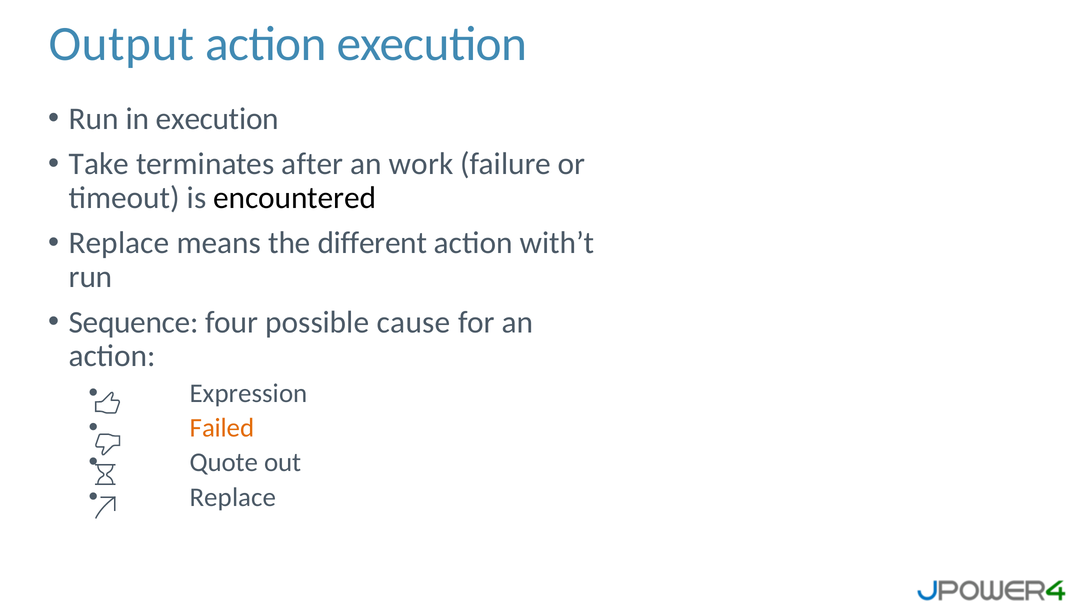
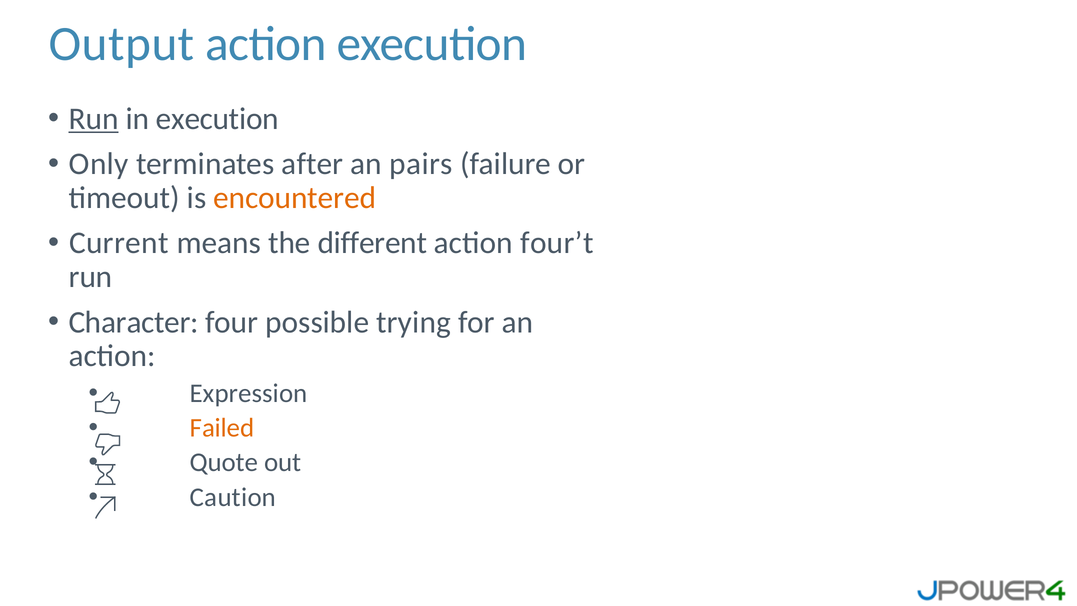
Run underline: none -> present (94, 119)
Take: Take -> Only (99, 164)
work: work -> pairs (421, 164)
encountered colour: black -> orange (295, 198)
Replace: Replace -> Current (119, 243)
with’t: with’t -> four’t (557, 243)
Sequence: Sequence -> Character (134, 322)
cause: cause -> trying (414, 322)
Replace: Replace -> Caution (233, 497)
